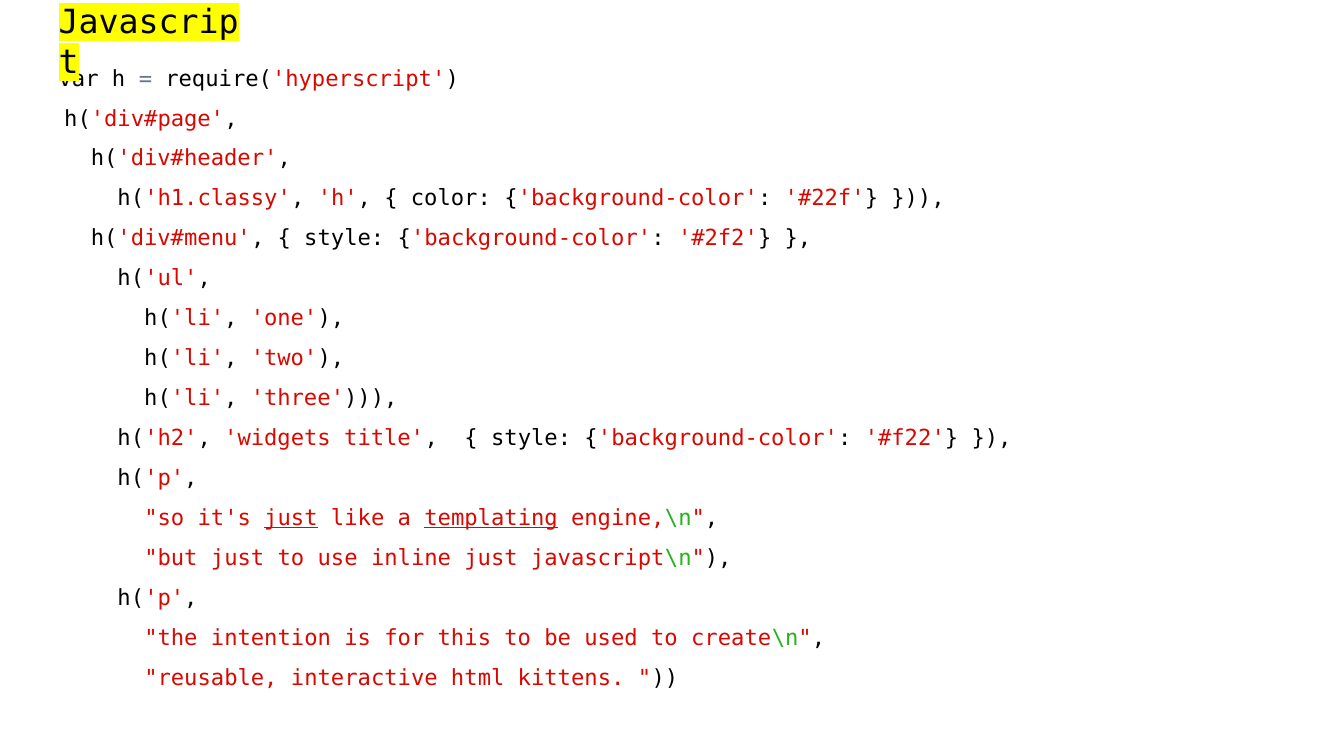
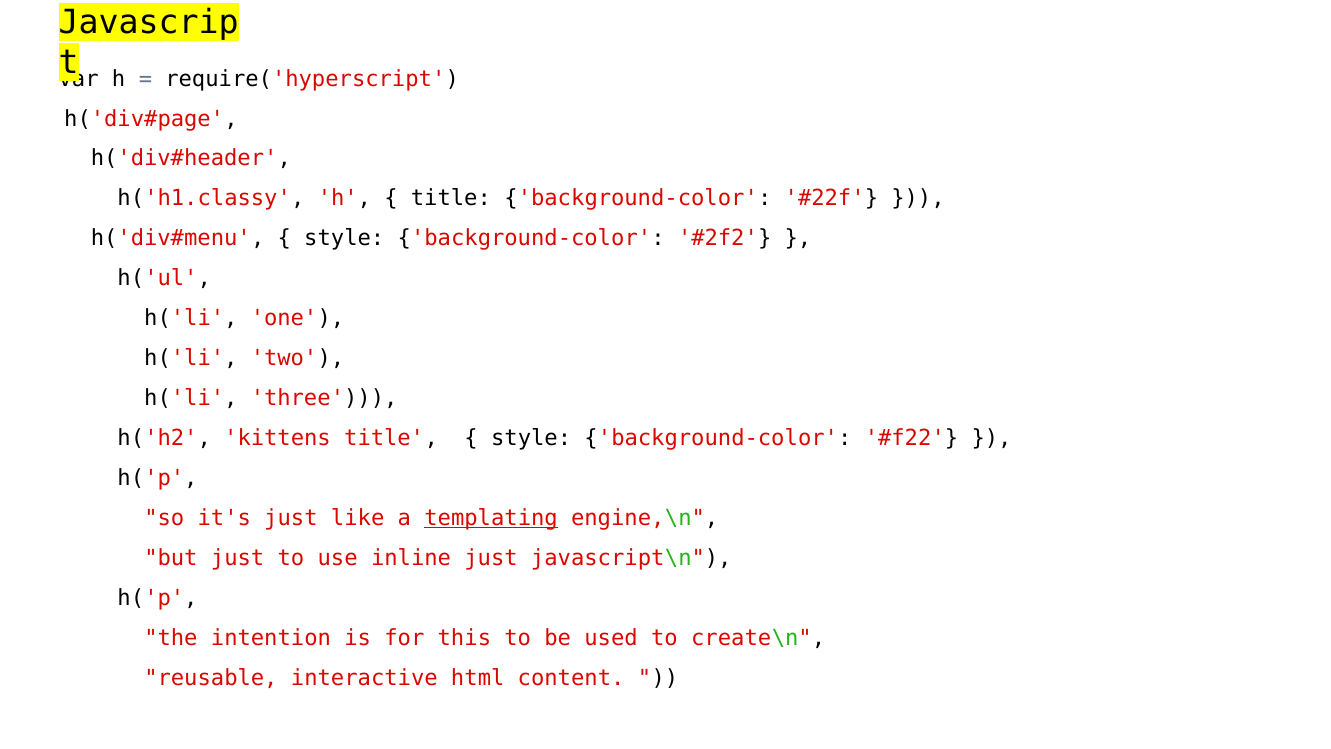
color: color -> title (451, 199)
widgets: widgets -> kittens (277, 438)
just underline: present -> none (291, 518)
kittens: kittens -> content (571, 678)
